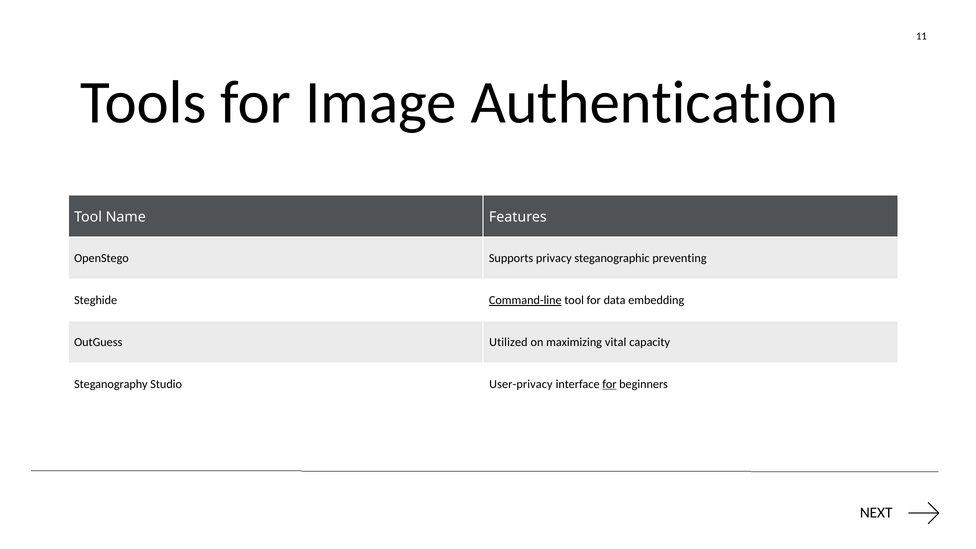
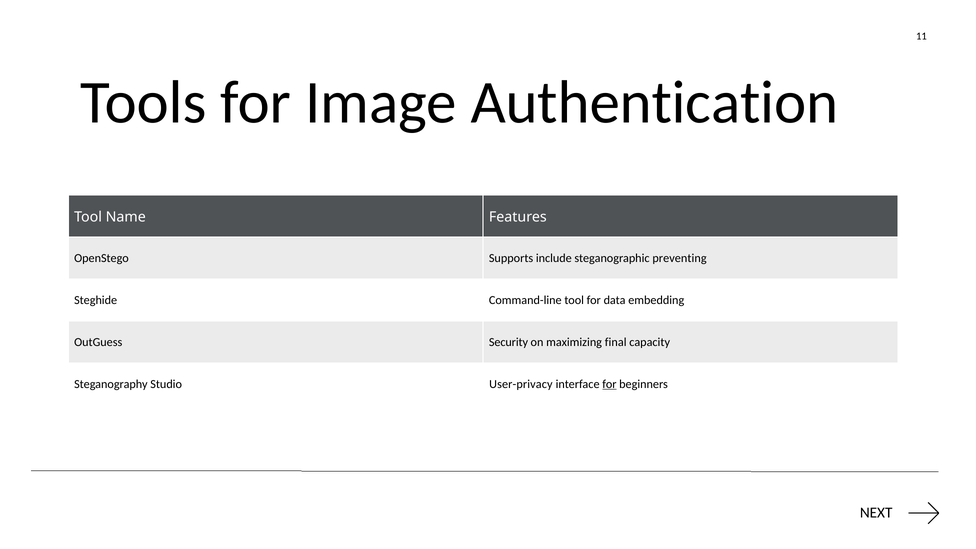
privacy: privacy -> include (554, 258)
Command-line underline: present -> none (525, 300)
Utilized: Utilized -> Security (509, 342)
vital: vital -> final (616, 342)
